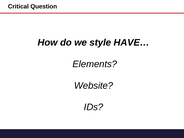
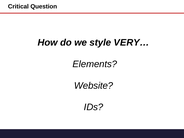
HAVE…: HAVE… -> VERY… (131, 43)
